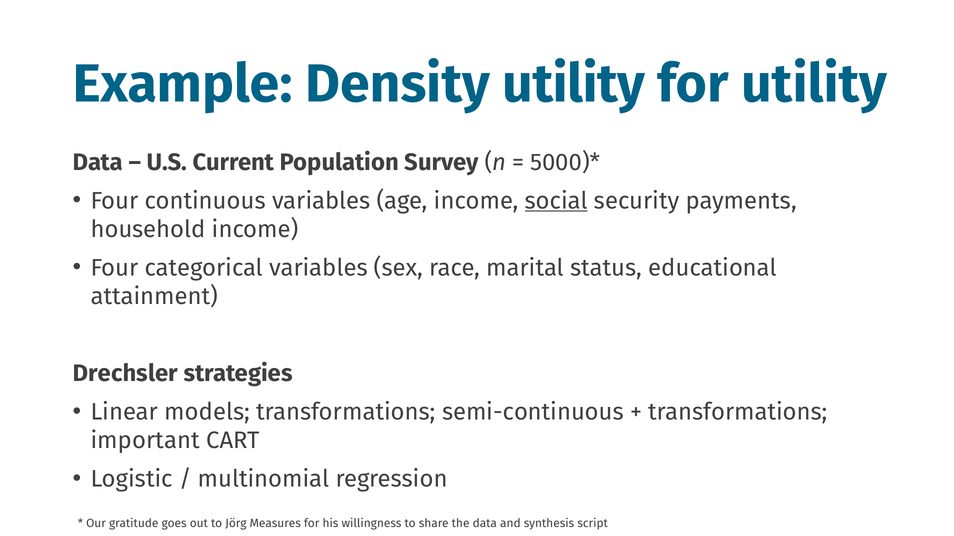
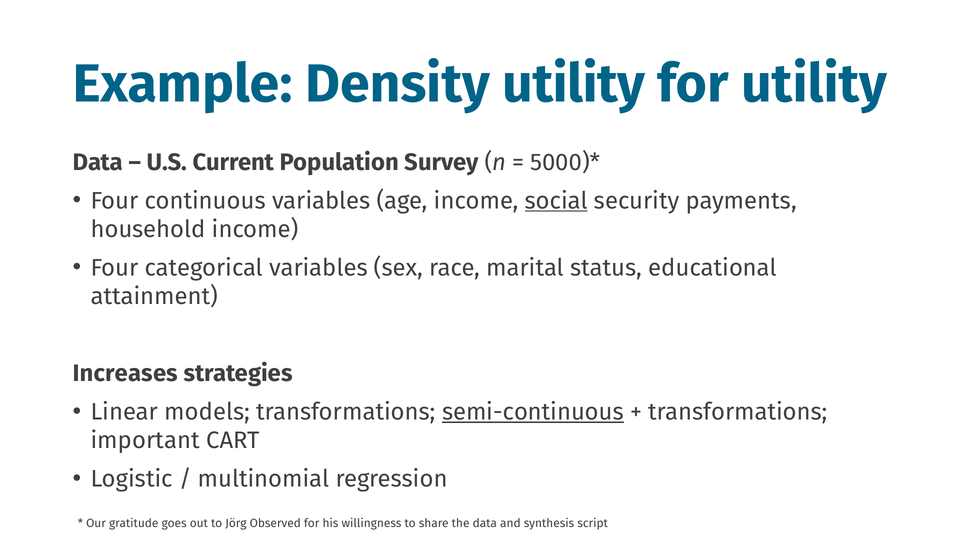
Drechsler: Drechsler -> Increases (125, 374)
semi-continuous underline: none -> present (533, 412)
Measures: Measures -> Observed (275, 524)
